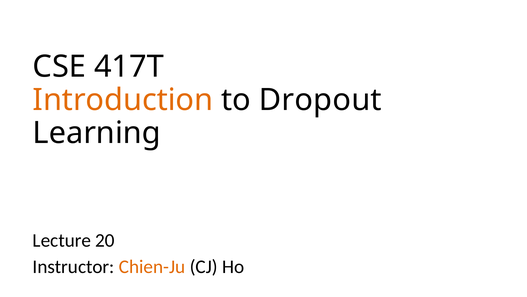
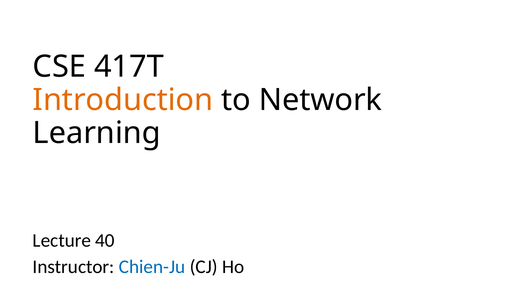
Dropout: Dropout -> Network (320, 100)
20: 20 -> 40 (105, 240)
Chien-Ju colour: orange -> blue (152, 266)
